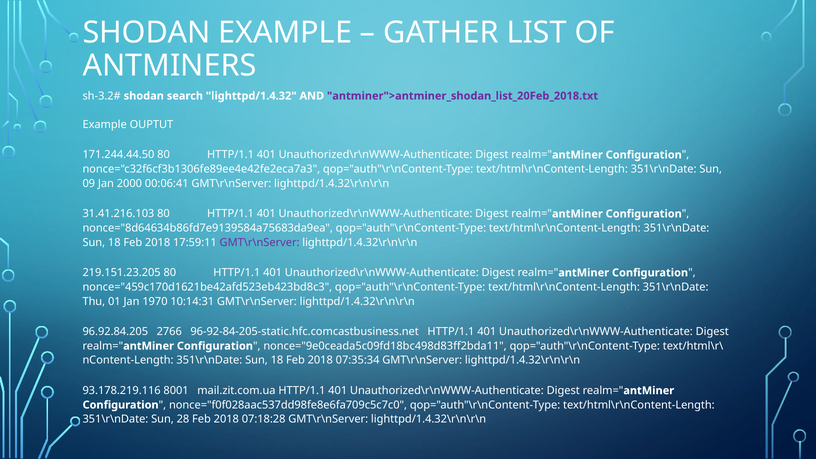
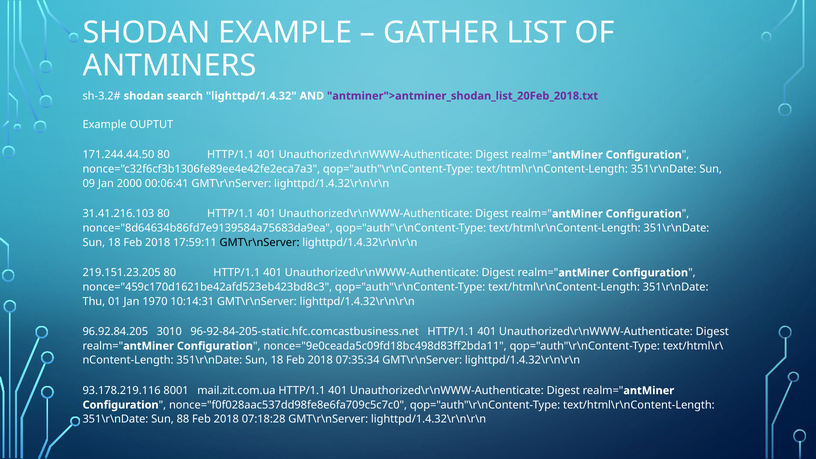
GMT\r\nServer colour: purple -> black (260, 242)
2766: 2766 -> 3010 (169, 332)
28: 28 -> 88 (183, 419)
